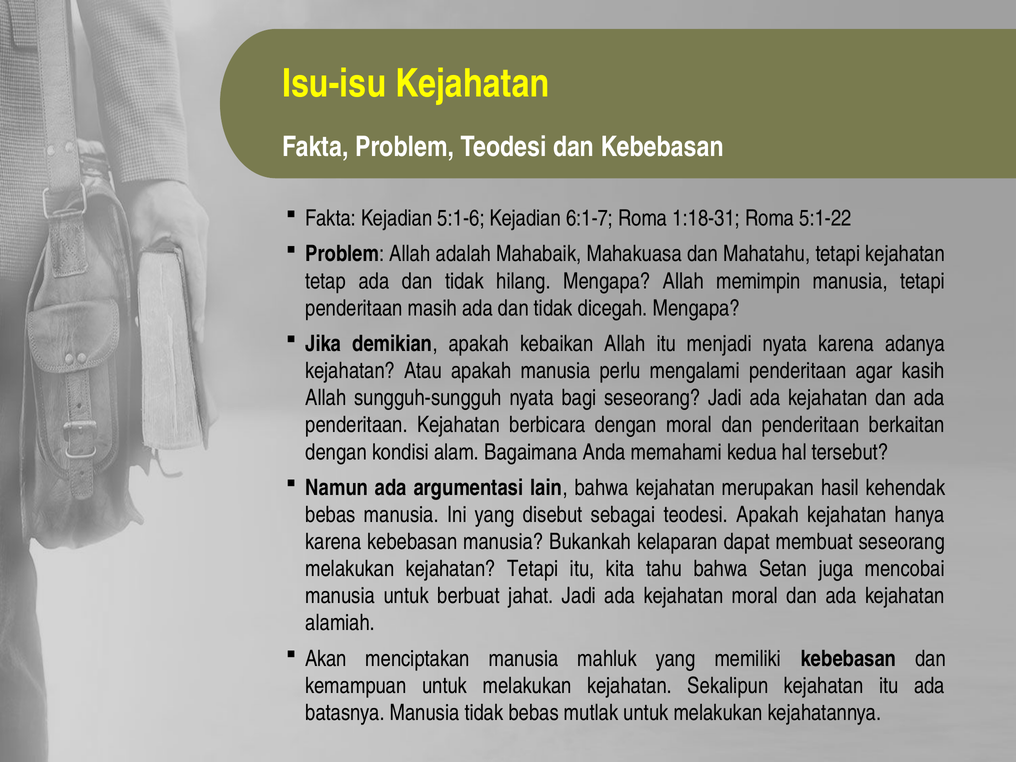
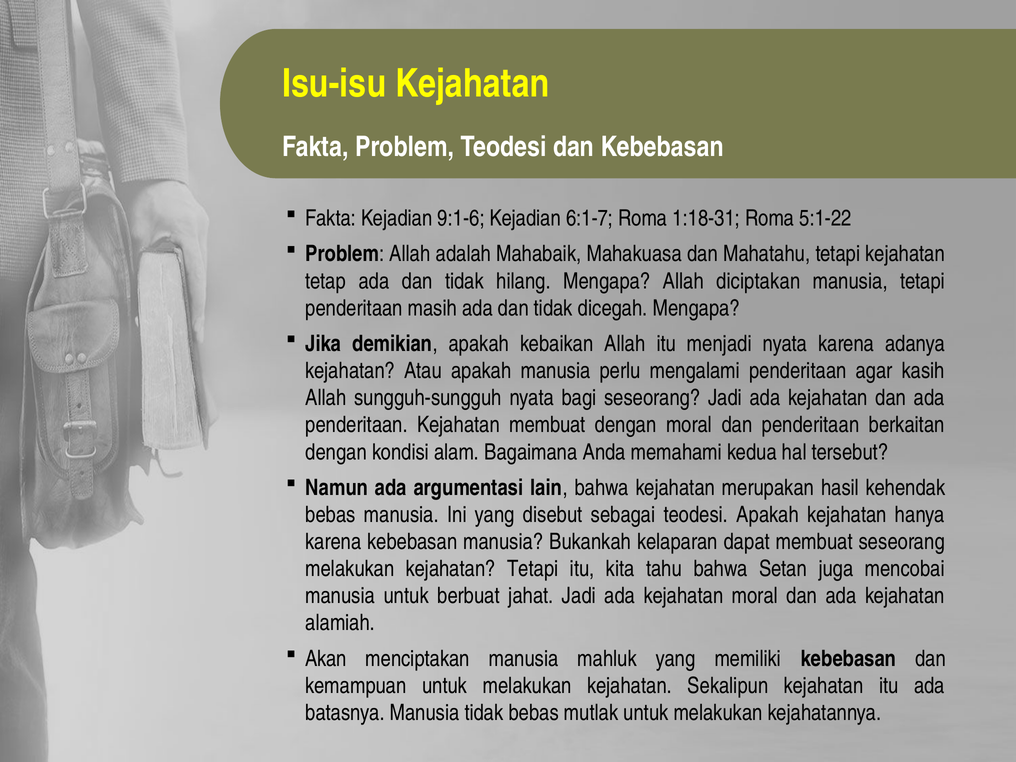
5:1-6: 5:1-6 -> 9:1-6 (461, 218)
memimpin: memimpin -> diciptakan (758, 281)
Kejahatan berbicara: berbicara -> membuat (547, 425)
